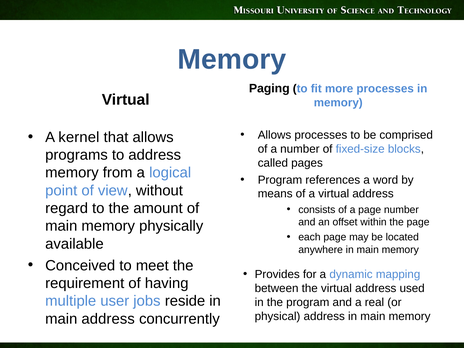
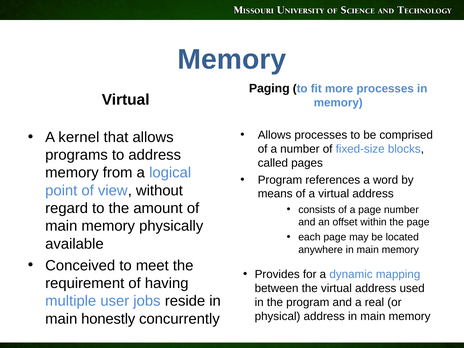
main address: address -> honestly (108, 319)
